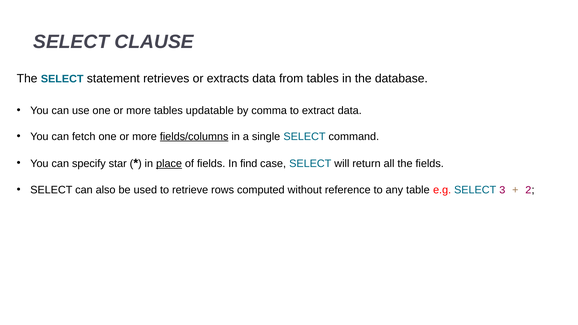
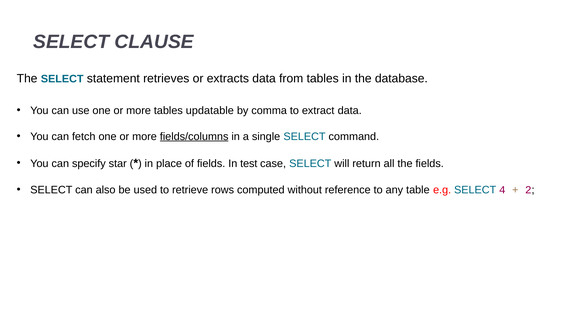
place underline: present -> none (169, 164)
find: find -> test (249, 164)
3: 3 -> 4 (502, 190)
